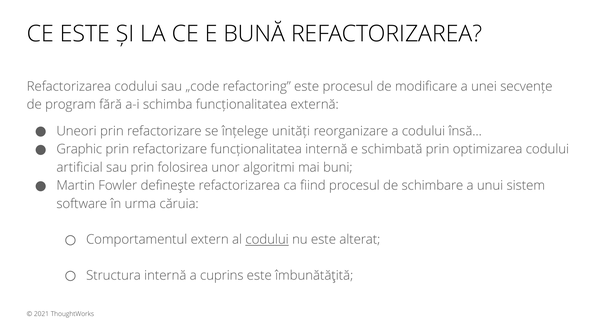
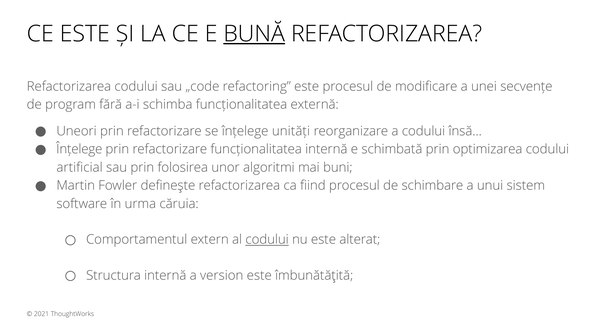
BUNĂ underline: none -> present (254, 34)
Graphic: Graphic -> Înțelege (79, 149)
cuprins: cuprins -> version (222, 276)
